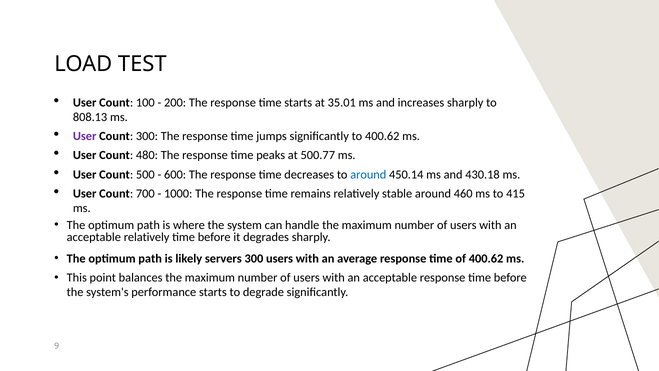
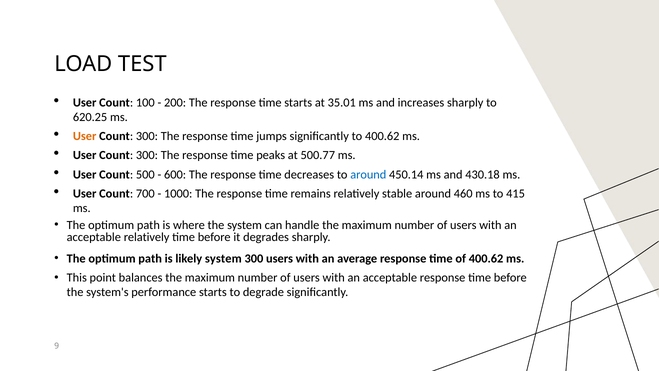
808.13: 808.13 -> 620.25 (90, 117)
User colour: purple -> orange (85, 136)
480: 480 -> 300 (147, 155)
likely servers: servers -> system (223, 258)
